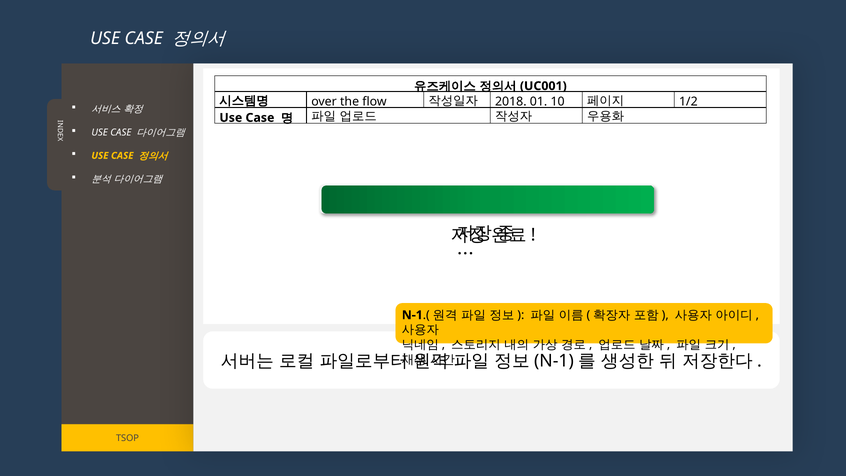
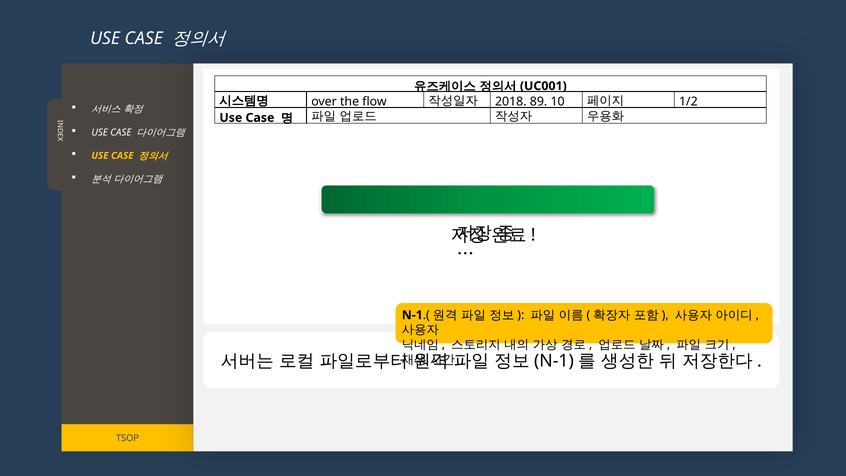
01: 01 -> 89 (539, 102)
